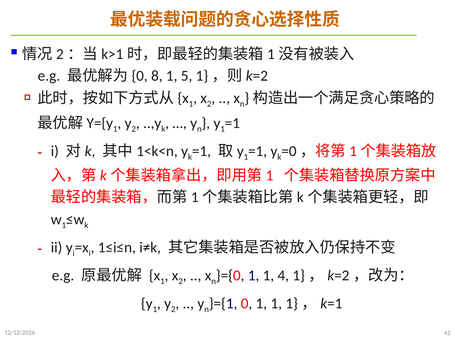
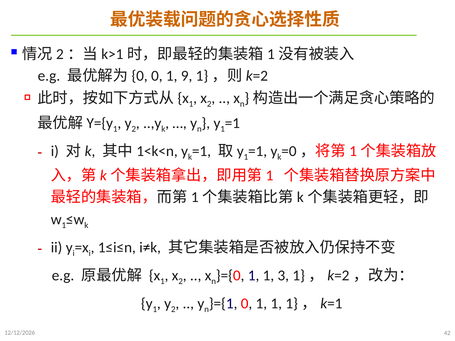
8: 8 -> 0 (157, 76)
5: 5 -> 9 (187, 76)
4: 4 -> 3 (283, 276)
